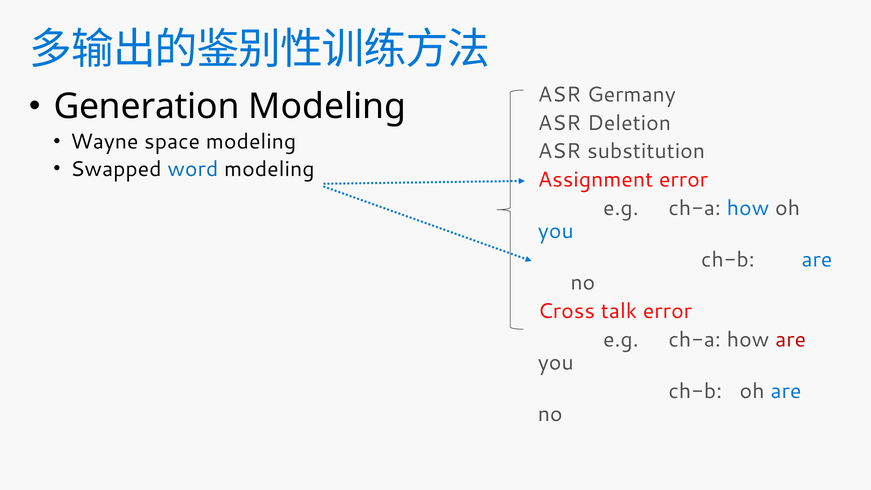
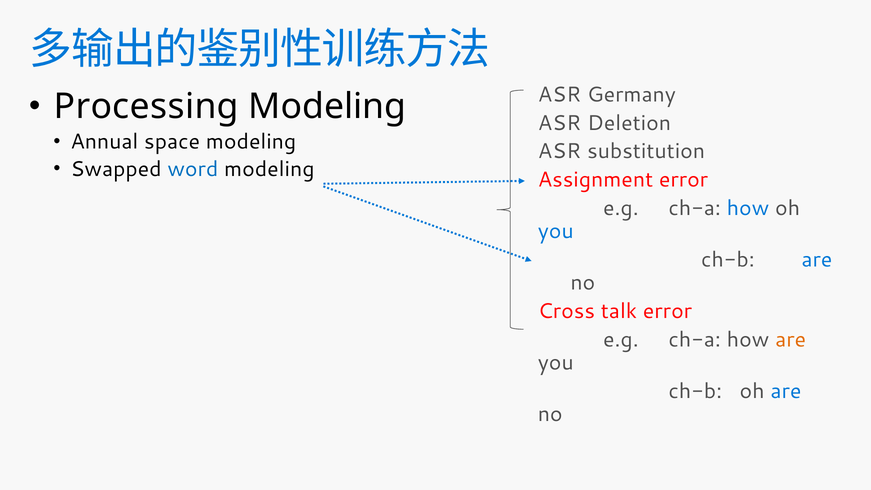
Generation: Generation -> Processing (146, 107)
Wayne: Wayne -> Annual (104, 142)
are colour: red -> orange (791, 339)
